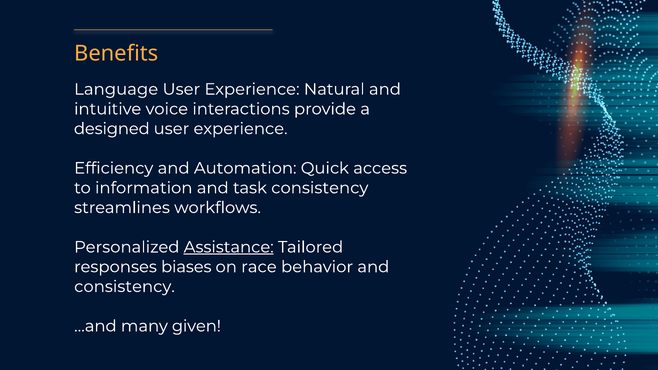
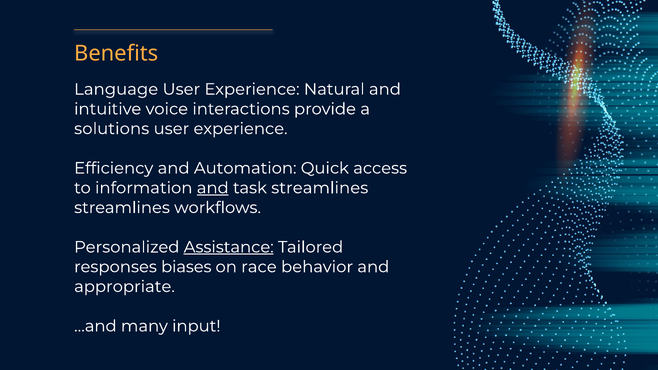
designed: designed -> solutions (112, 129)
and underline: none -> present (213, 188)
task consistency: consistency -> streamlines (320, 188)
consistency: consistency -> appropriate (124, 287)
given: given -> input (196, 326)
